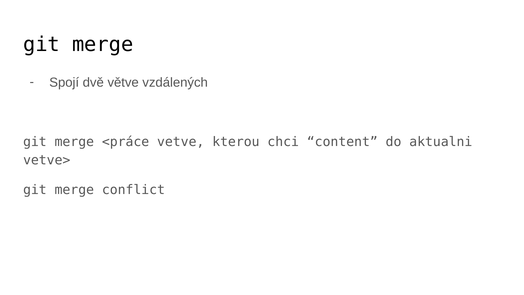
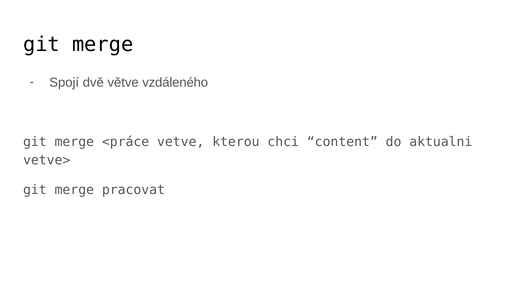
vzdálených: vzdálených -> vzdáleného (175, 82)
conflict: conflict -> pracovat (133, 190)
